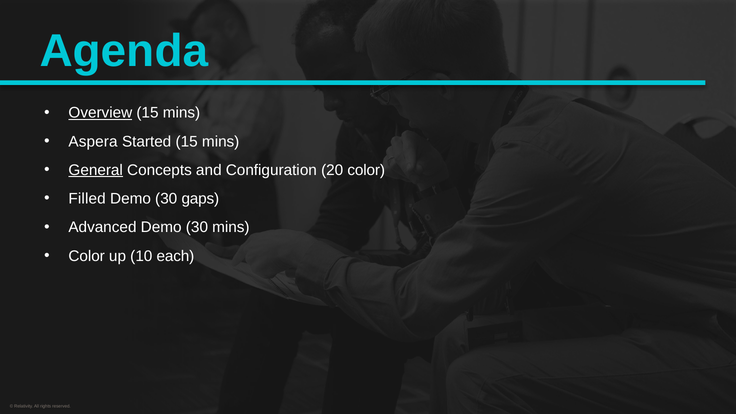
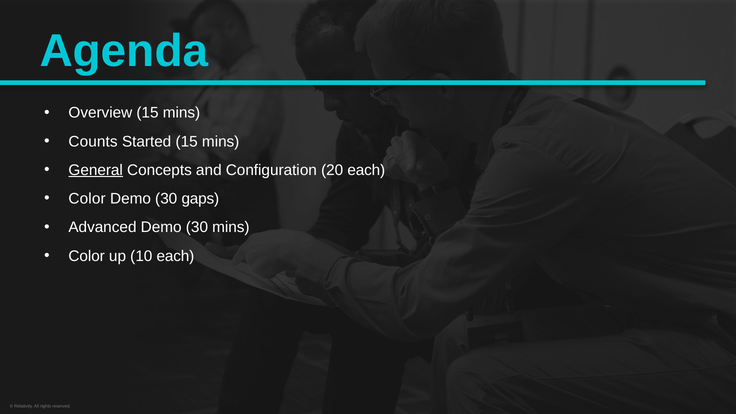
Overview underline: present -> none (100, 113)
Aspera: Aspera -> Counts (93, 141)
20 color: color -> each (366, 170)
Filled: Filled -> Color (87, 199)
